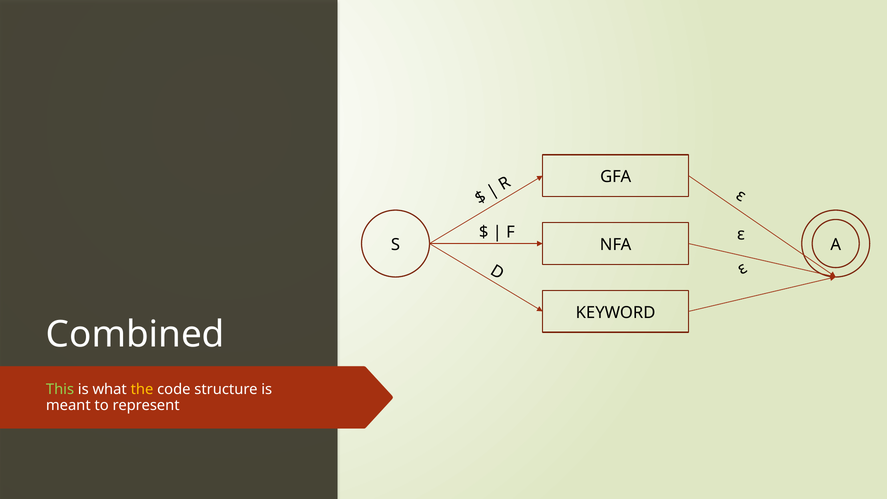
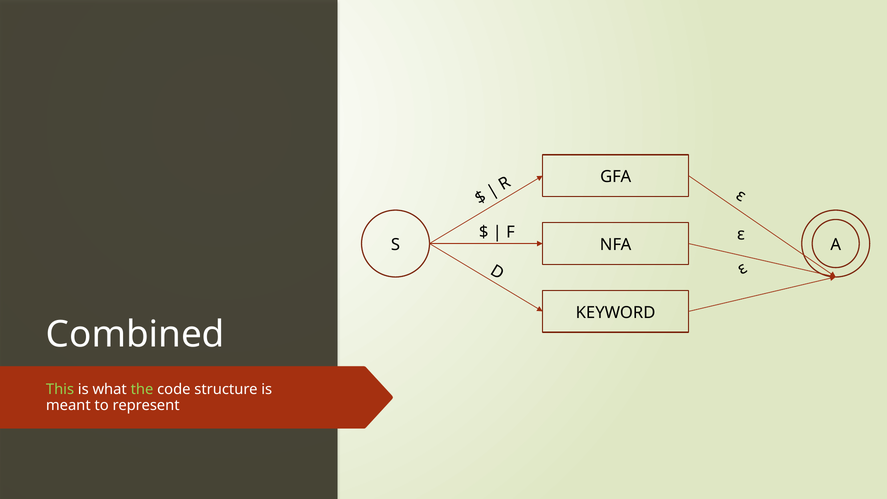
the colour: yellow -> light green (142, 389)
